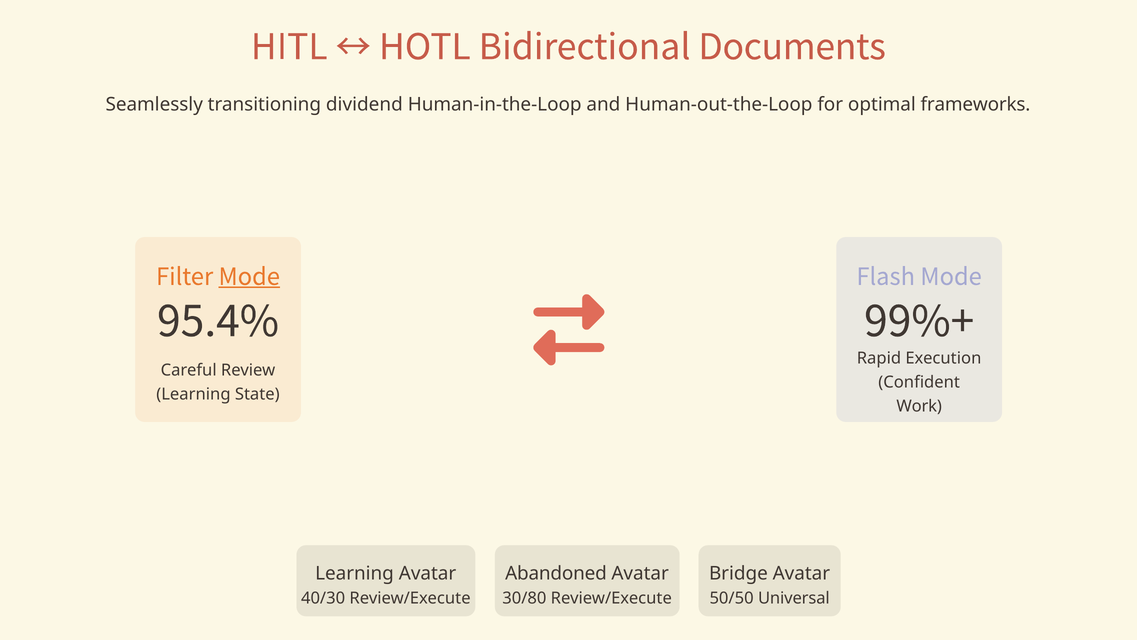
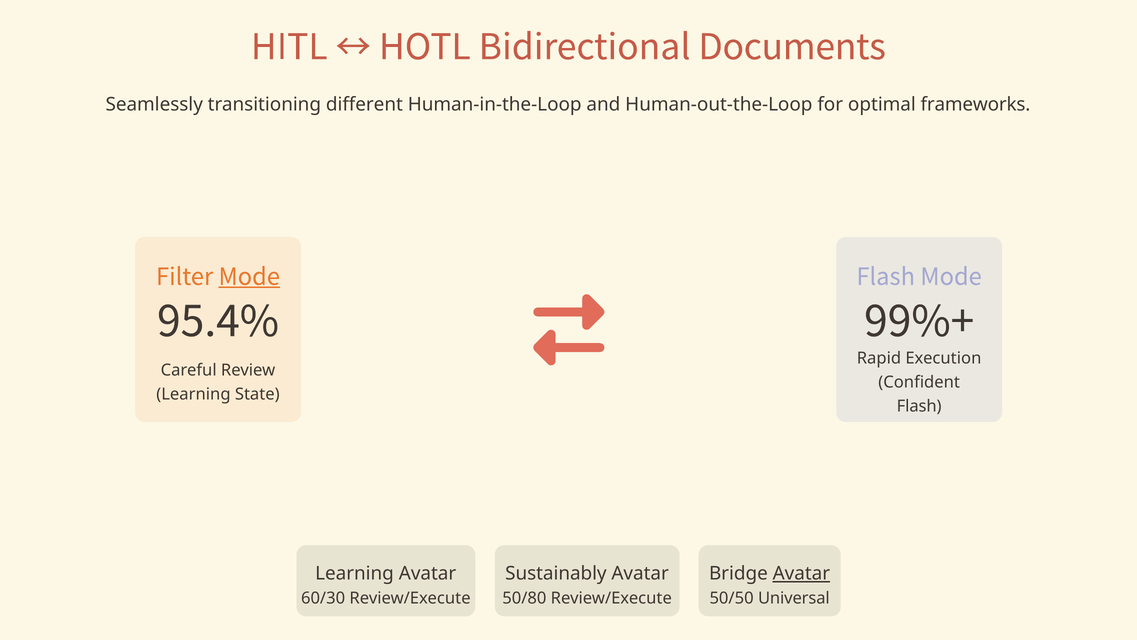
dividend: dividend -> different (364, 104)
Work: Work -> Flash (919, 406)
Abandoned: Abandoned -> Sustainably (556, 573)
Avatar underline: none -> present (801, 573)
40/30: 40/30 -> 60/30 (323, 598)
30/80: 30/80 -> 50/80 (524, 598)
